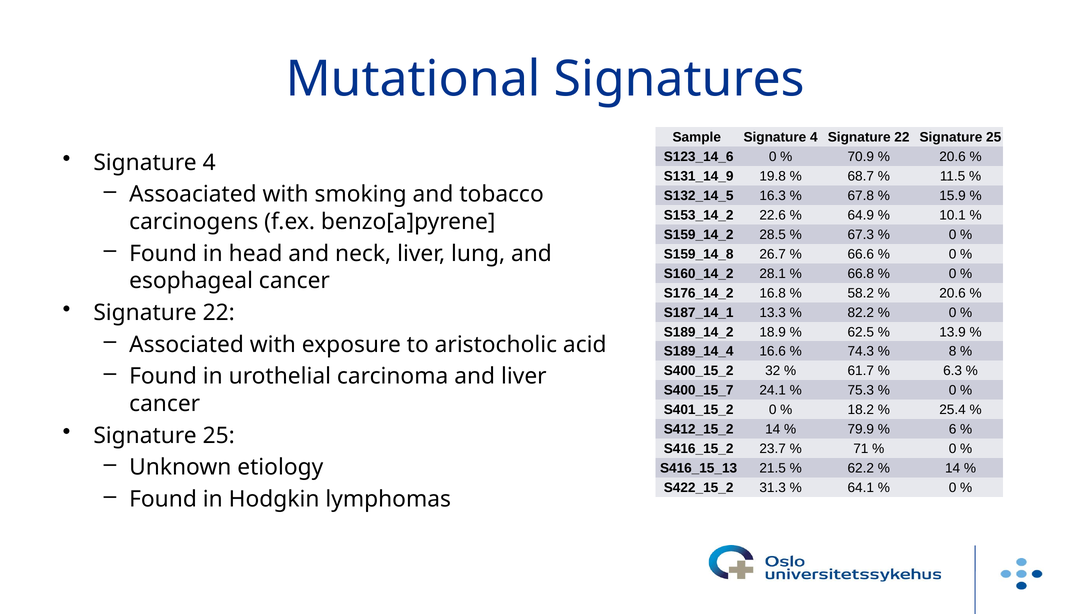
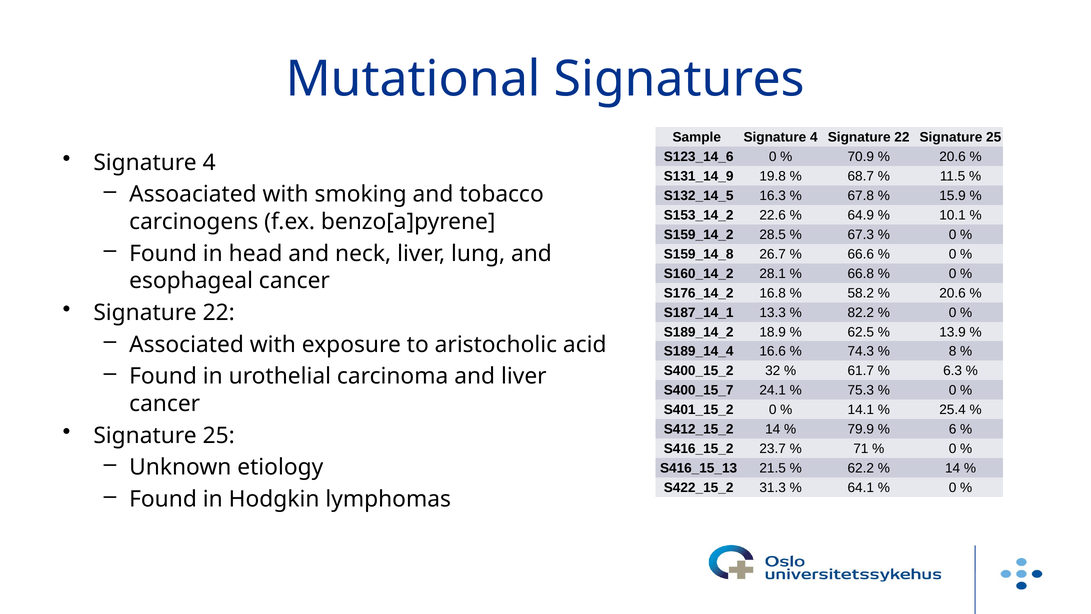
18.2: 18.2 -> 14.1 (861, 410)
